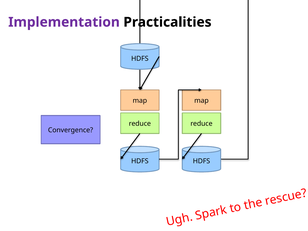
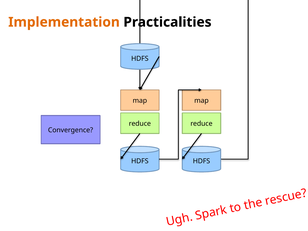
Implementation colour: purple -> orange (64, 22)
